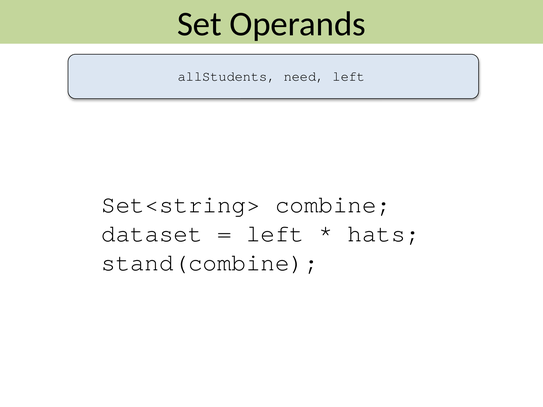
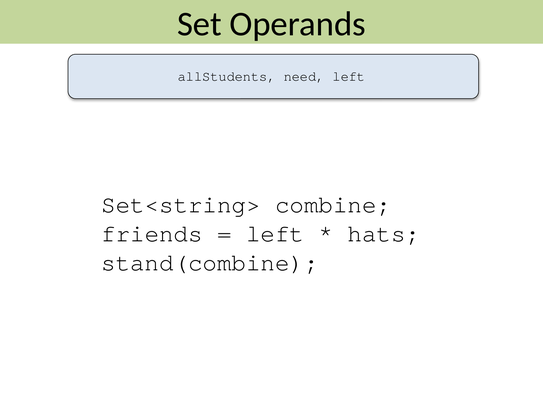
dataset: dataset -> friends (152, 234)
